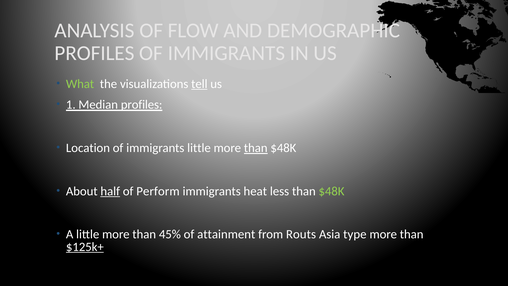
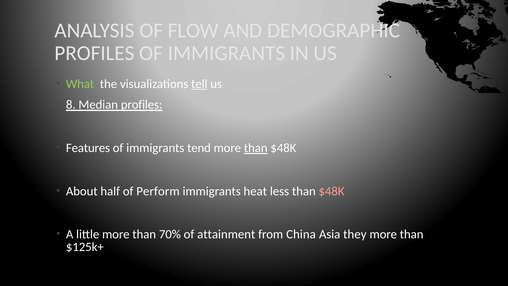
1: 1 -> 8 (71, 105)
Location: Location -> Features (88, 148)
immigrants little: little -> tend (199, 148)
half underline: present -> none (110, 191)
$48K colour: light green -> pink (331, 191)
45%: 45% -> 70% (170, 234)
Routs: Routs -> China (301, 234)
type: type -> they (355, 234)
$125k+ underline: present -> none (85, 247)
